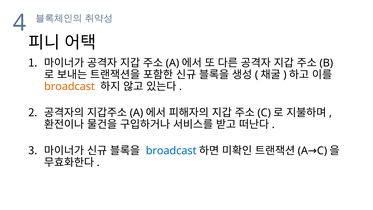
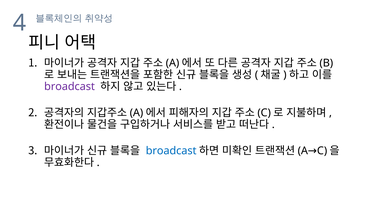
broadcast colour: orange -> purple (70, 87)
